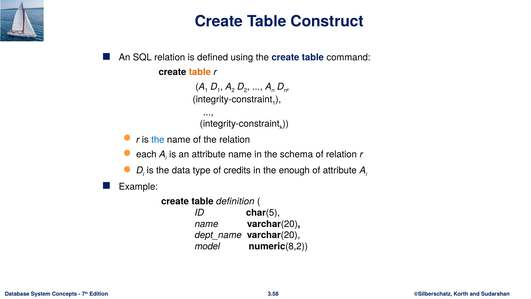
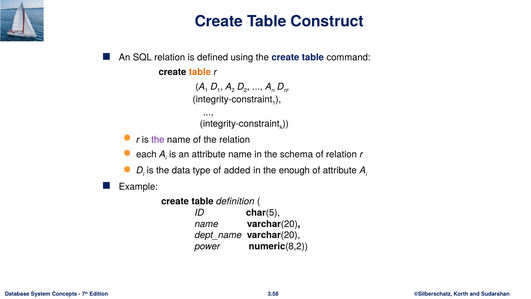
the colour: blue -> purple (158, 140)
credits: credits -> added (237, 170)
model: model -> power (207, 246)
